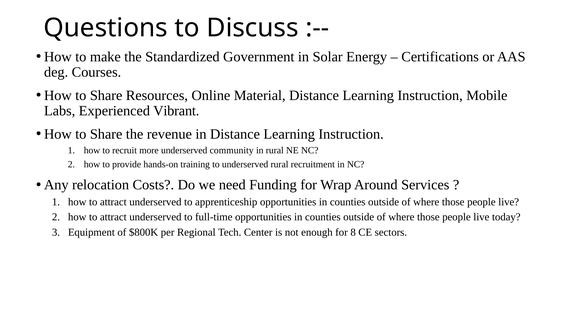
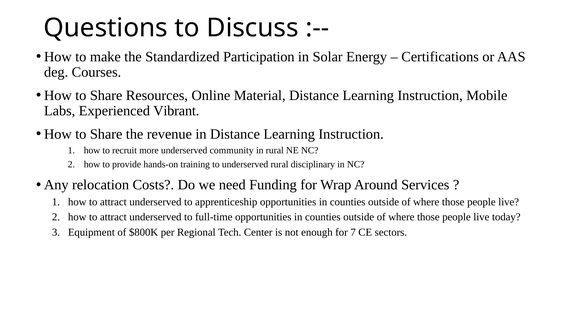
Government: Government -> Participation (259, 57)
recruitment: recruitment -> disciplinary (313, 165)
8: 8 -> 7 (353, 233)
